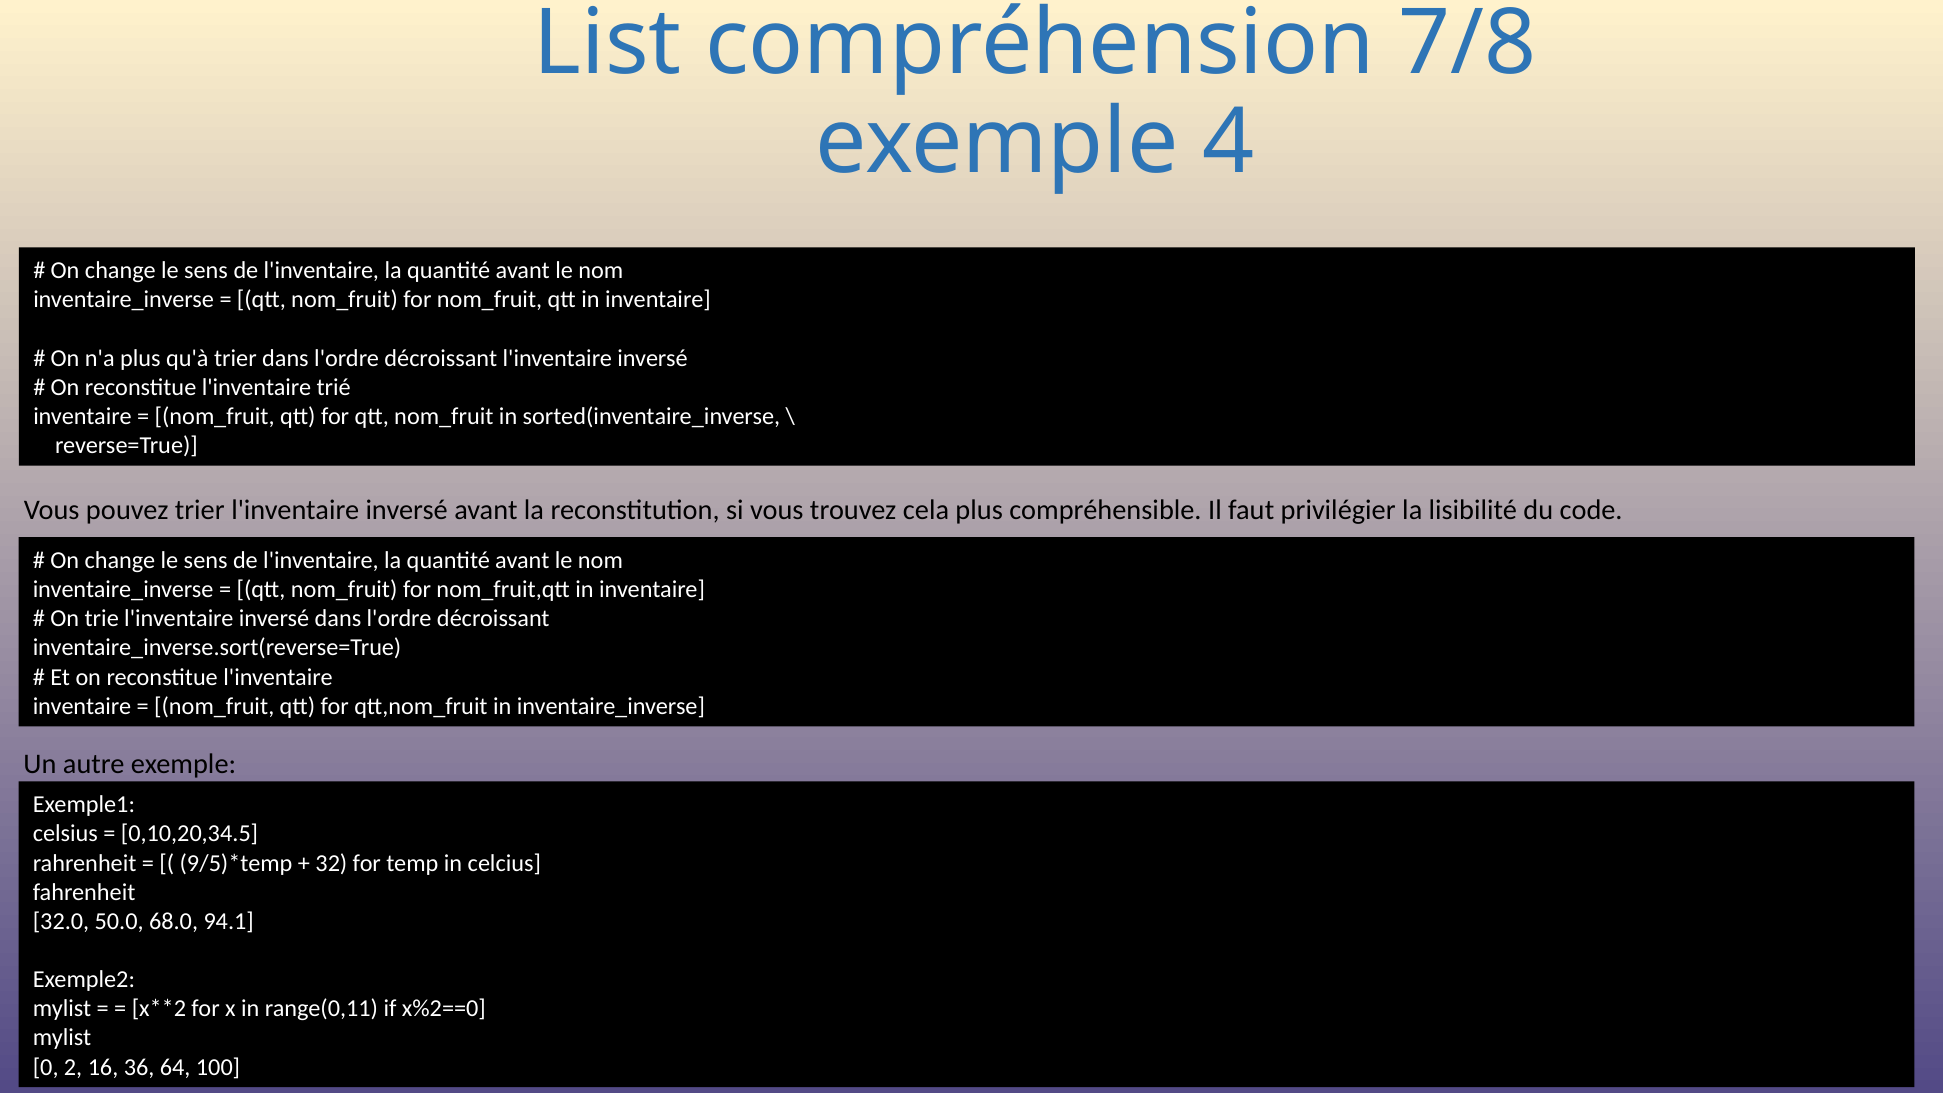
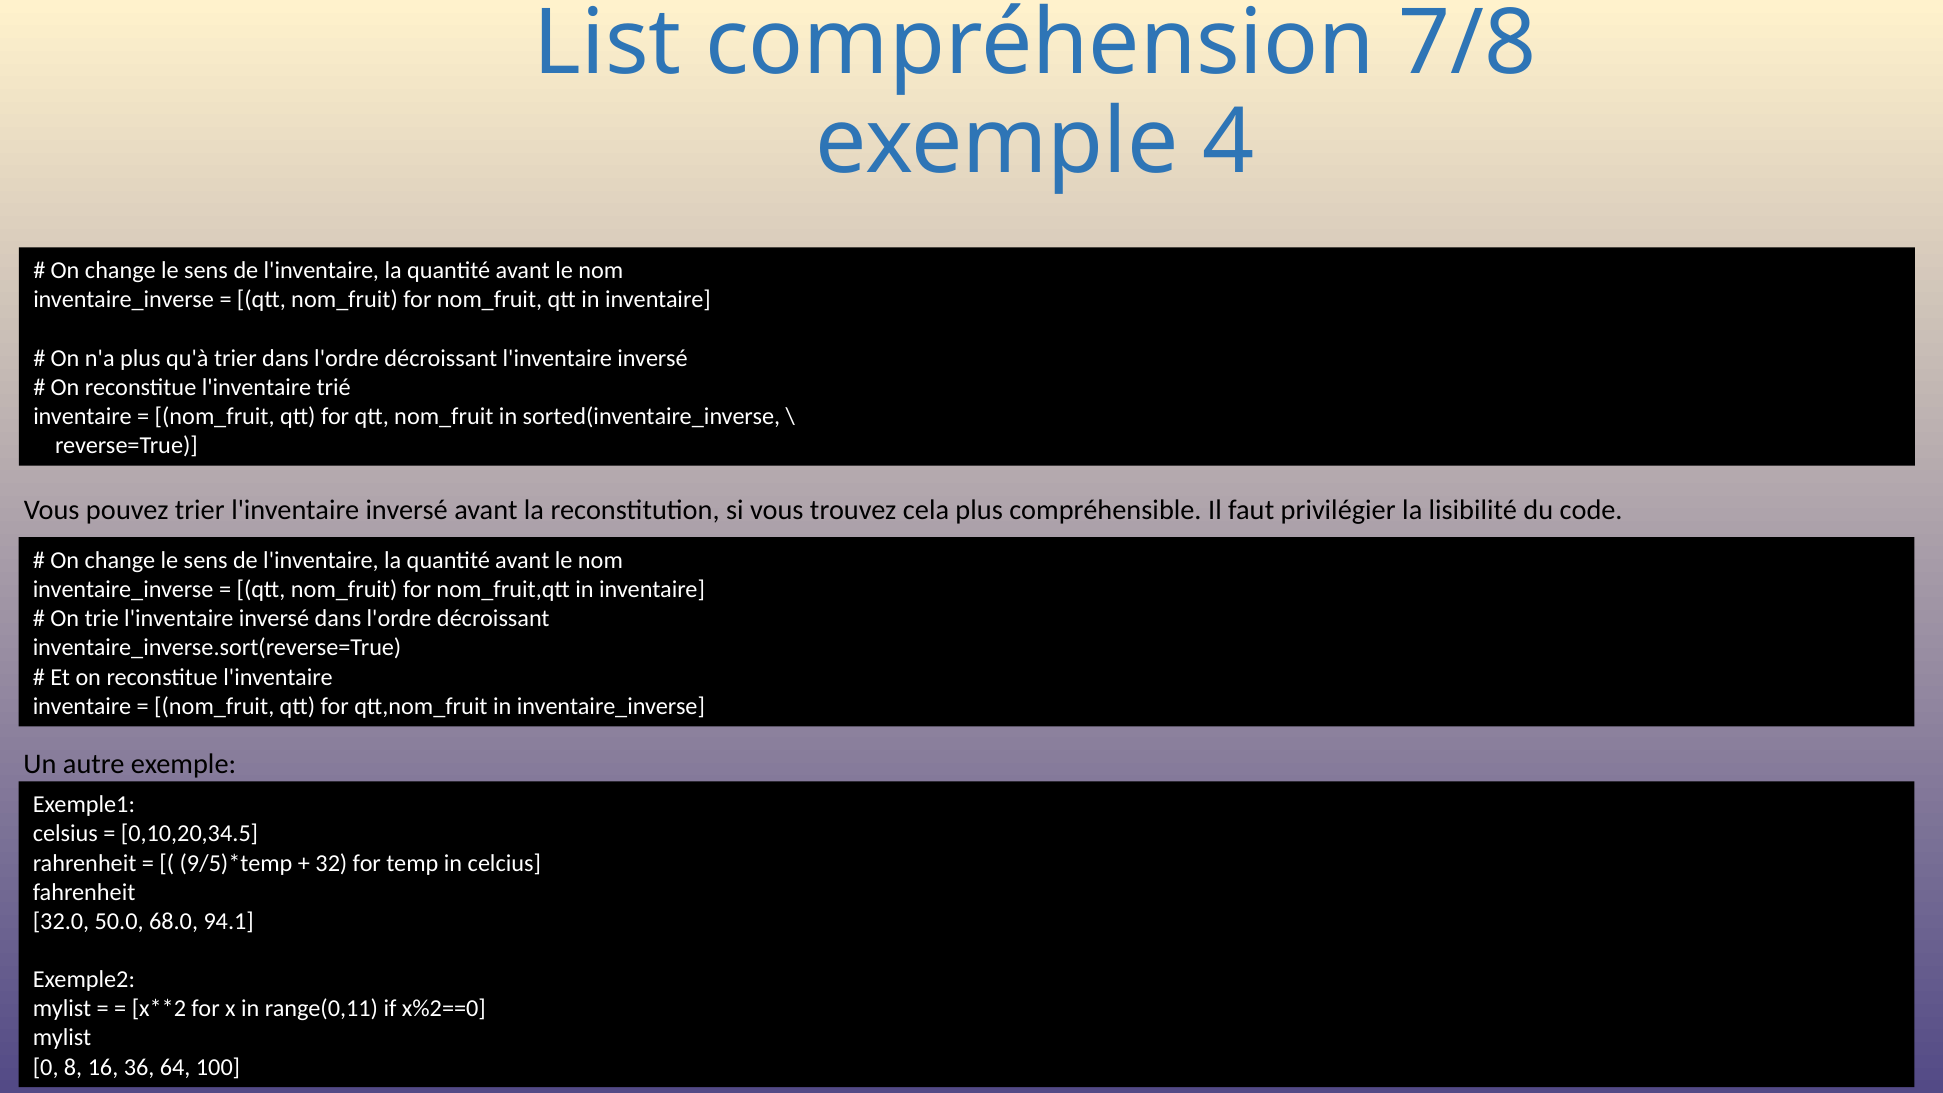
2: 2 -> 8 (73, 1067)
